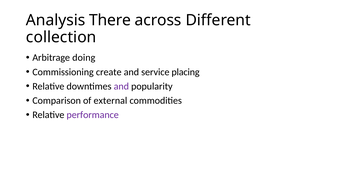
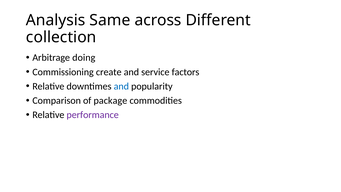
There: There -> Same (110, 20)
placing: placing -> factors (186, 72)
and colour: purple -> blue (121, 86)
external: external -> package (110, 101)
